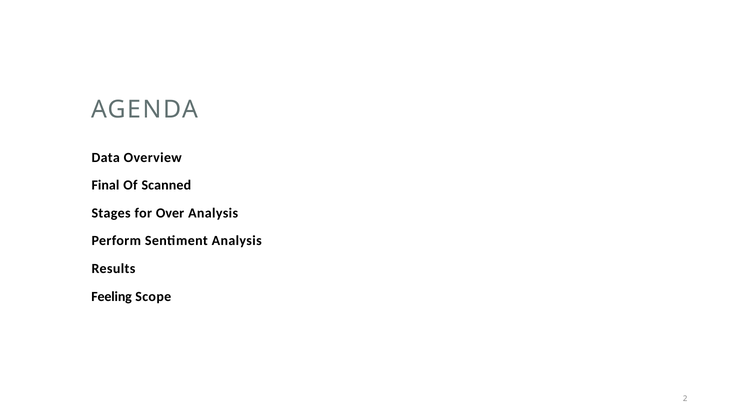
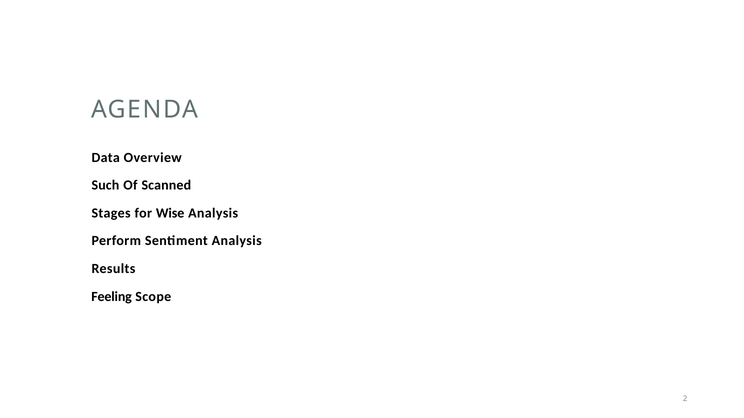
Final: Final -> Such (105, 185)
Over: Over -> Wise (170, 213)
